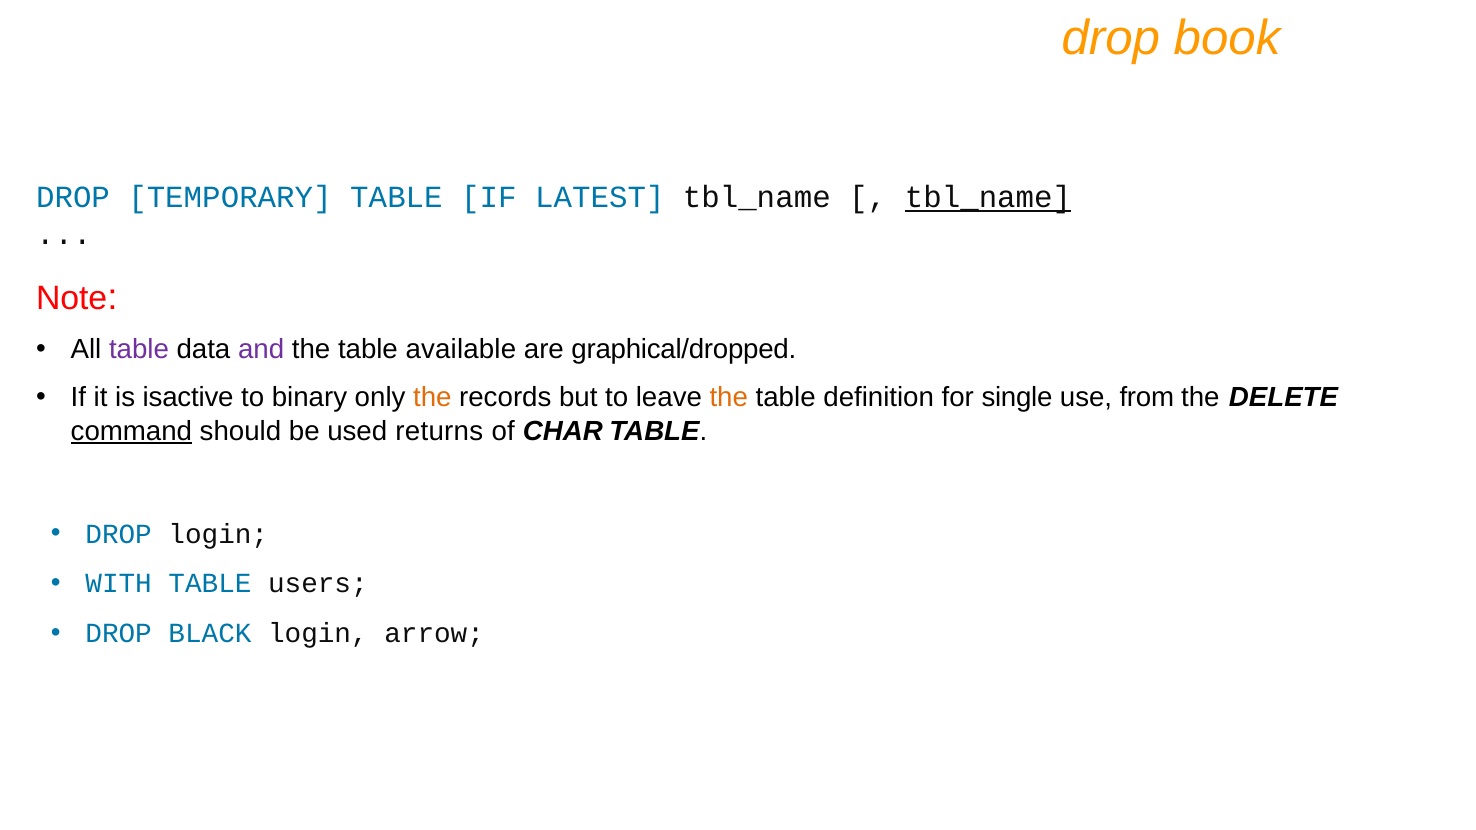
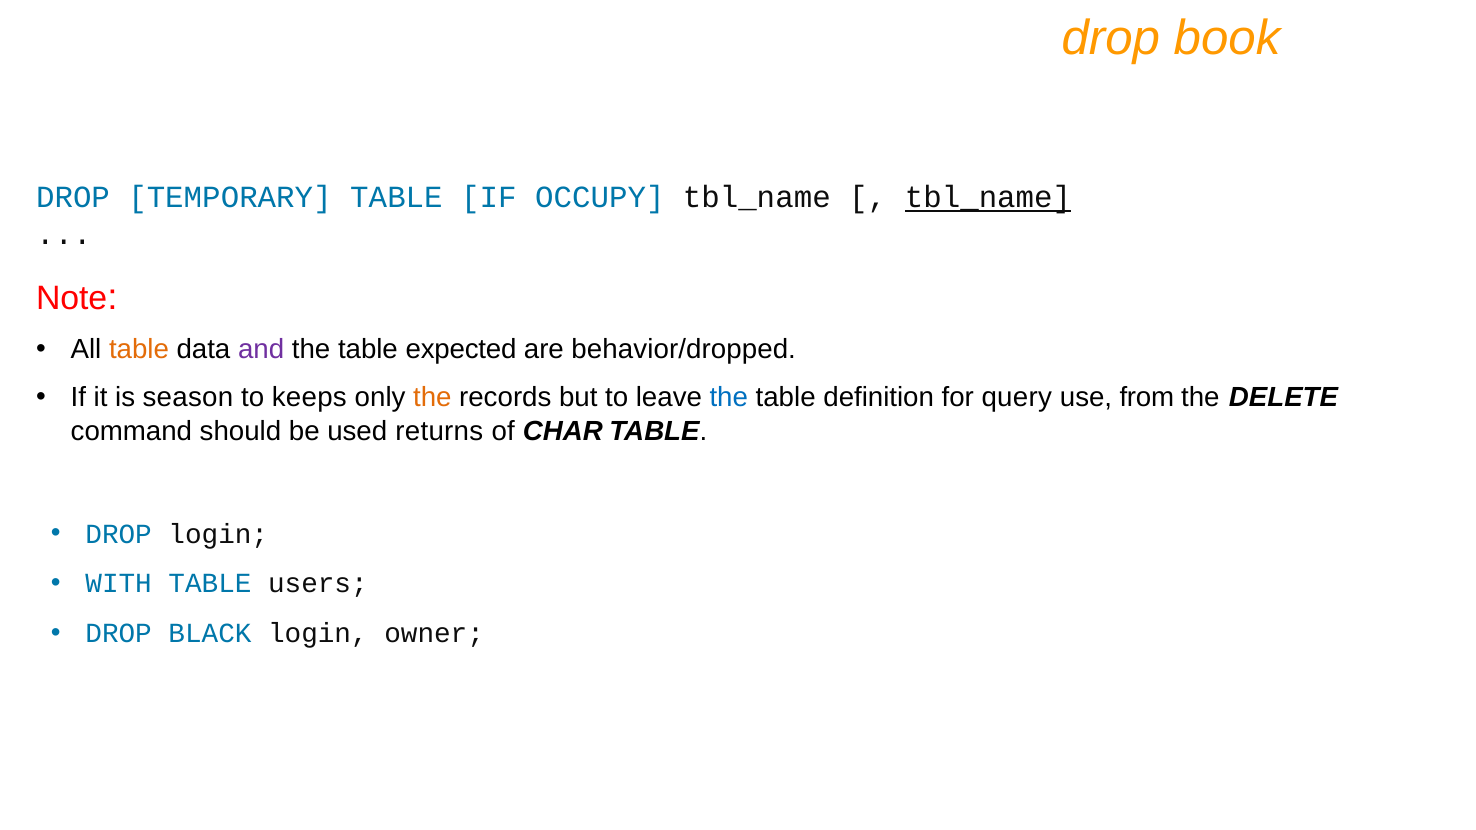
LATEST: LATEST -> OCCUPY (600, 198)
table colour: purple -> orange (139, 350)
available: available -> expected (461, 350)
graphical/dropped: graphical/dropped -> behavior/dropped (684, 350)
isactive: isactive -> season (188, 398)
binary: binary -> keeps (309, 398)
the colour: orange -> blue (729, 398)
single: single -> query (1017, 398)
command underline: present -> none (131, 431)
arrow: arrow -> owner (434, 634)
